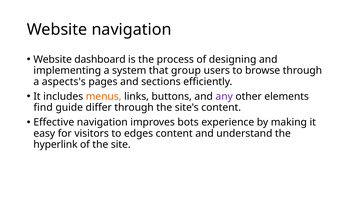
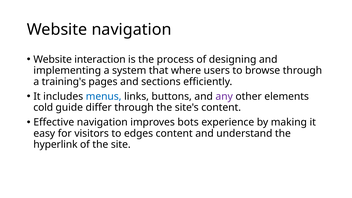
dashboard: dashboard -> interaction (100, 60)
group: group -> where (186, 71)
aspects's: aspects's -> training's (64, 82)
menus colour: orange -> blue (104, 96)
find: find -> cold (43, 108)
